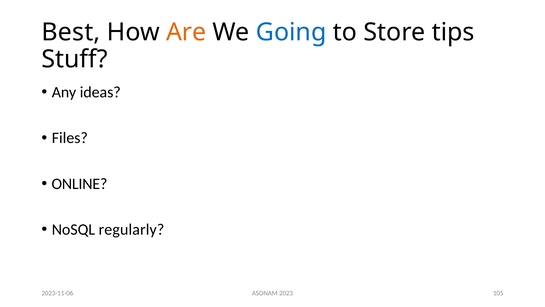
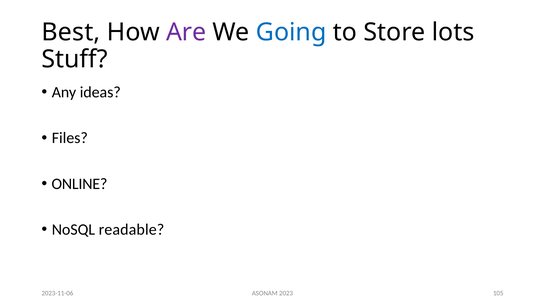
Are colour: orange -> purple (186, 32)
tips: tips -> lots (453, 32)
regularly: regularly -> readable (131, 229)
